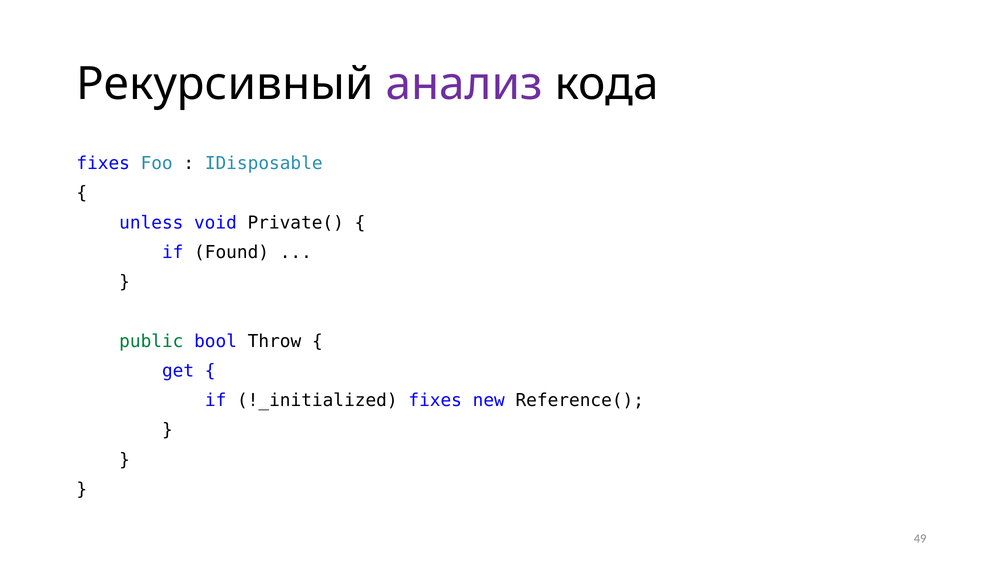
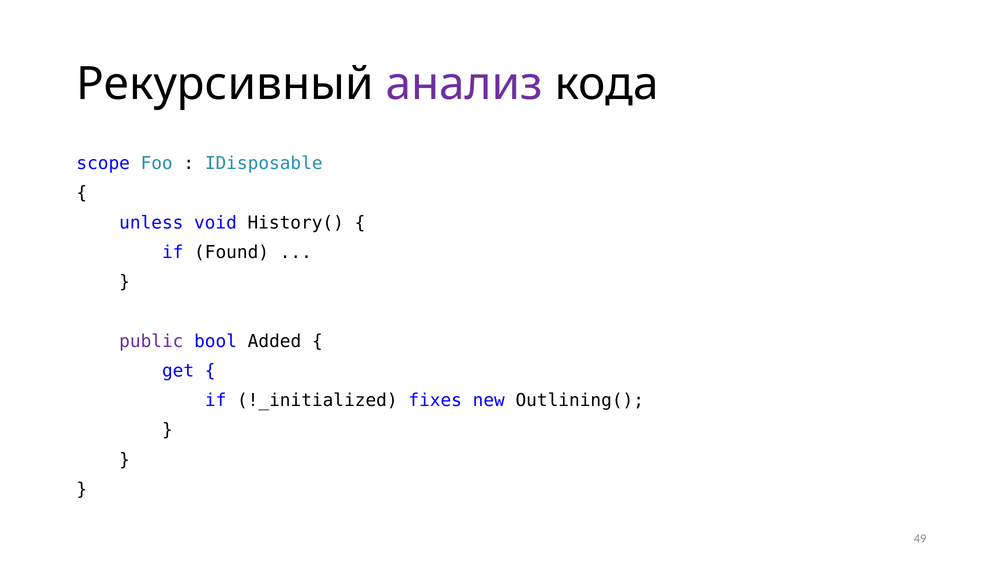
fixes: fixes -> scope (103, 163)
Private(: Private( -> History( (296, 223)
public colour: green -> purple (151, 341)
Throw: Throw -> Added (275, 341)
Reference(: Reference( -> Outlining( (580, 401)
